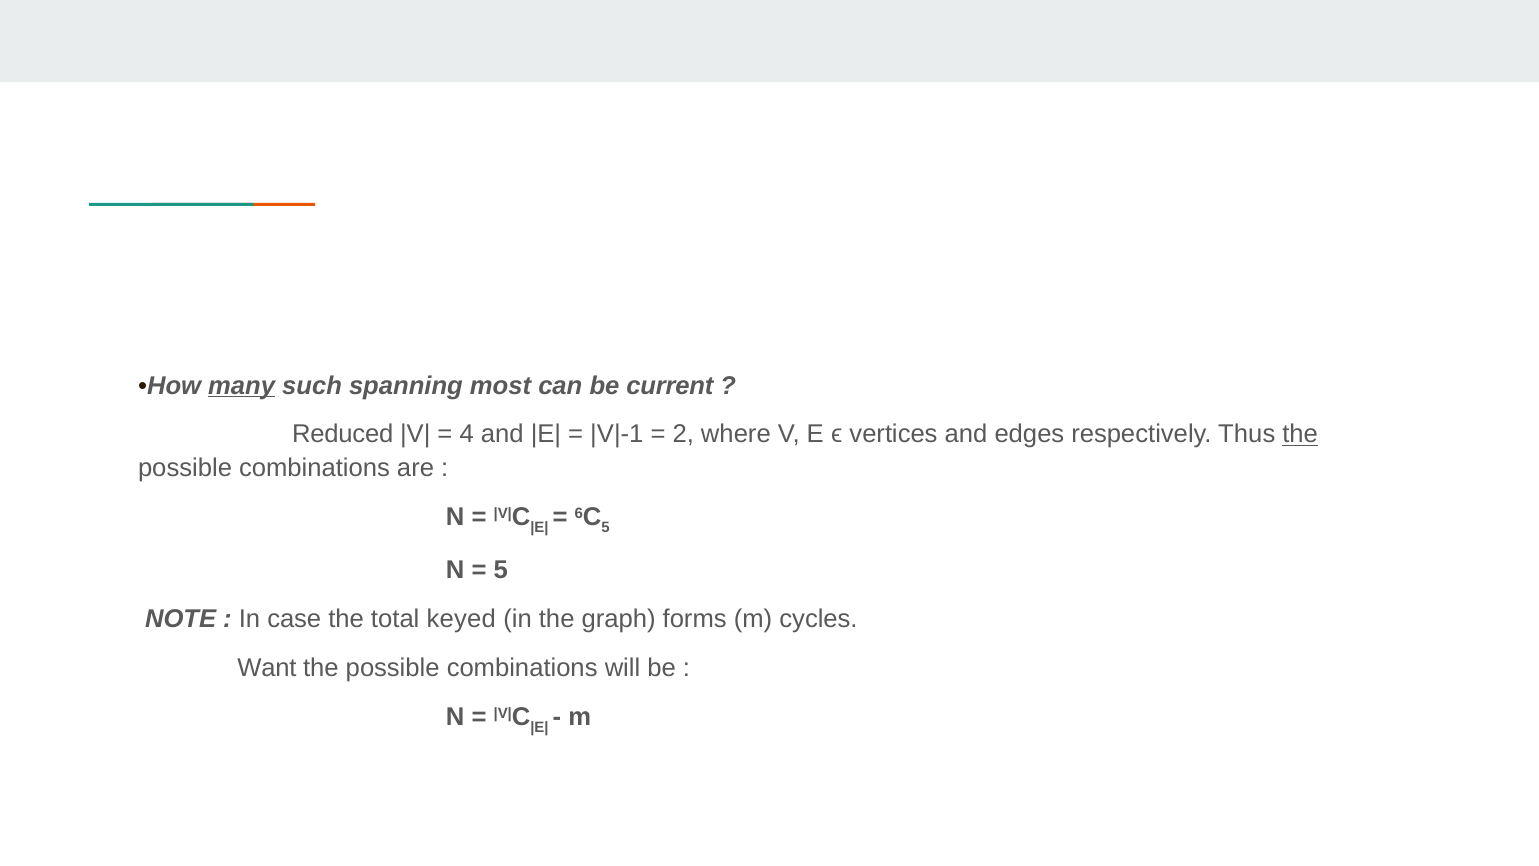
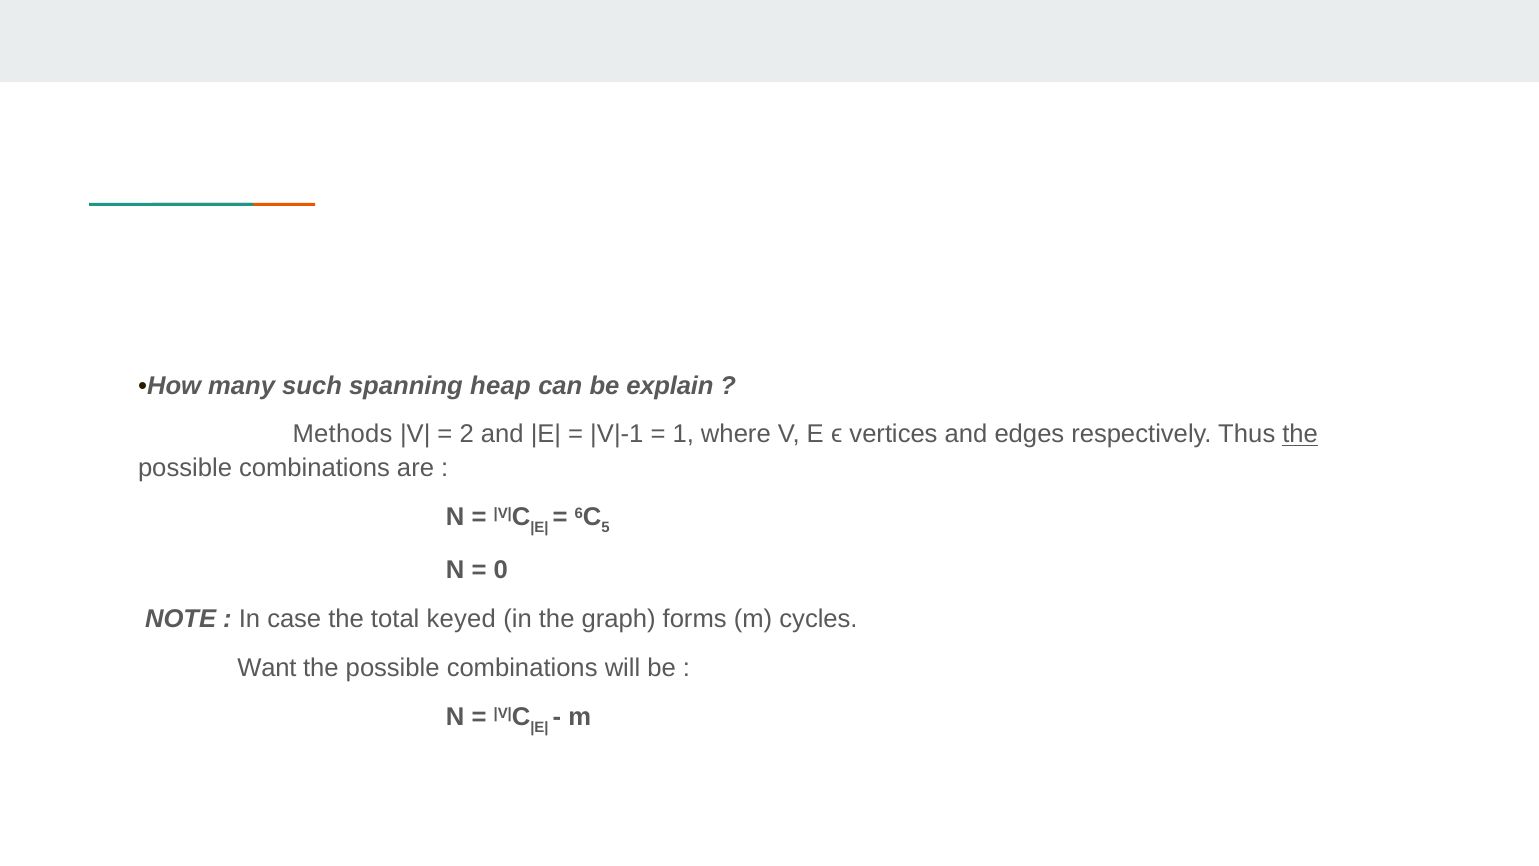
many underline: present -> none (242, 386)
most: most -> heap (500, 386)
current: current -> explain (670, 386)
Reduced: Reduced -> Methods (342, 434)
4: 4 -> 2 (467, 434)
2: 2 -> 1 (683, 434)
5: 5 -> 0 (501, 570)
